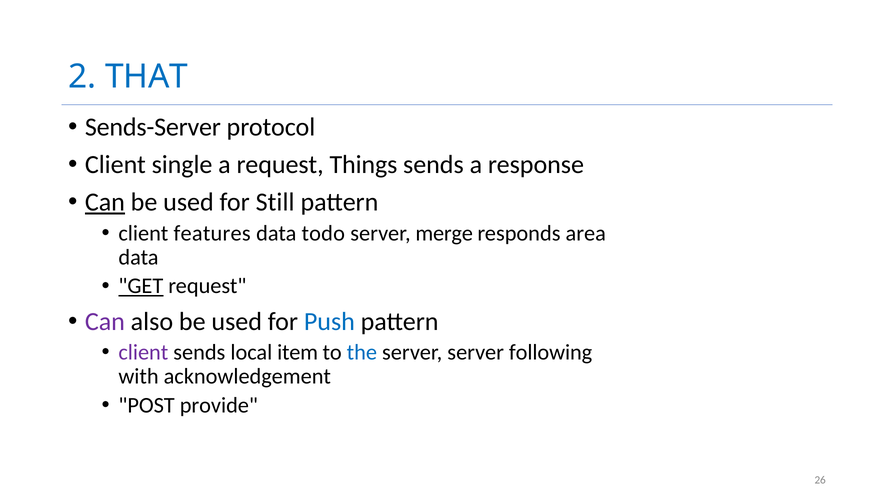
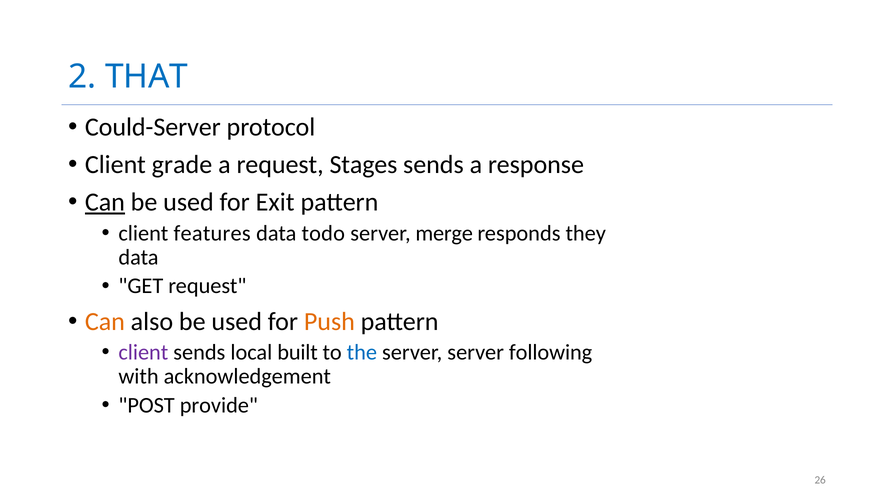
Sends-Server: Sends-Server -> Could-Server (153, 127)
single: single -> grade (182, 165)
Things: Things -> Stages (363, 165)
Still: Still -> Exit (275, 202)
area: area -> they (586, 233)
GET underline: present -> none (141, 286)
Can colour: purple -> orange (105, 321)
Push colour: blue -> orange (329, 321)
item: item -> built (298, 352)
